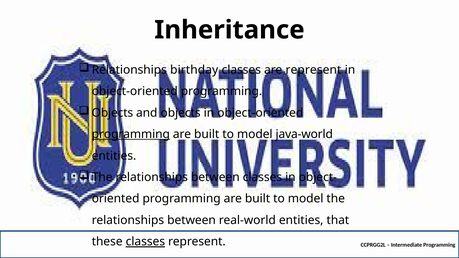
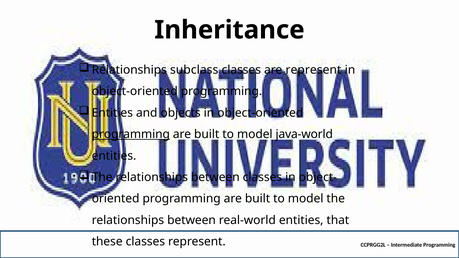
birthday: birthday -> subclass (194, 70)
Objects: Objects -> Entities (112, 113)
classes underline: present -> none (145, 242)
